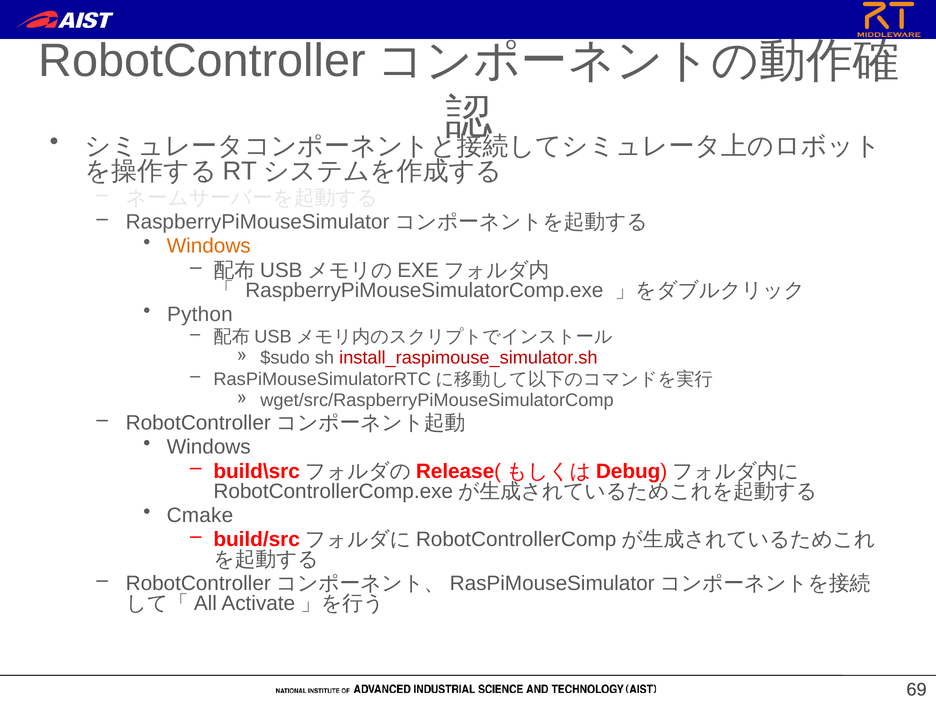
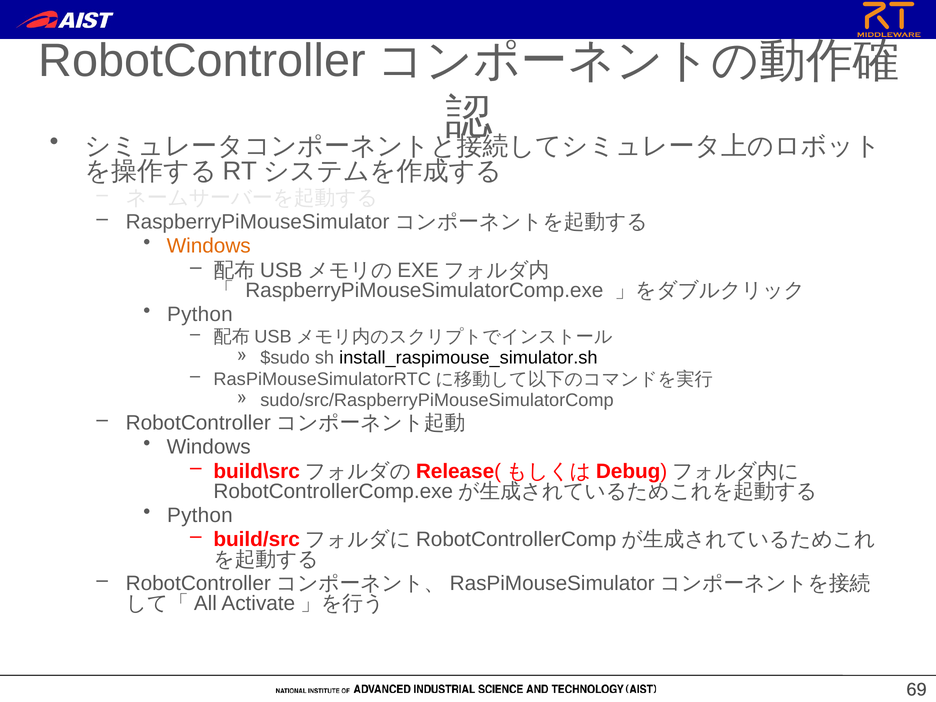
install_raspimouse_simulator.sh colour: red -> black (468, 358)
wget/src/RaspberryPiMouseSimulatorComp: wget/src/RaspberryPiMouseSimulatorComp -> sudo/src/RaspberryPiMouseSimulatorComp (437, 400)
Cmake: Cmake -> Python (200, 515)
